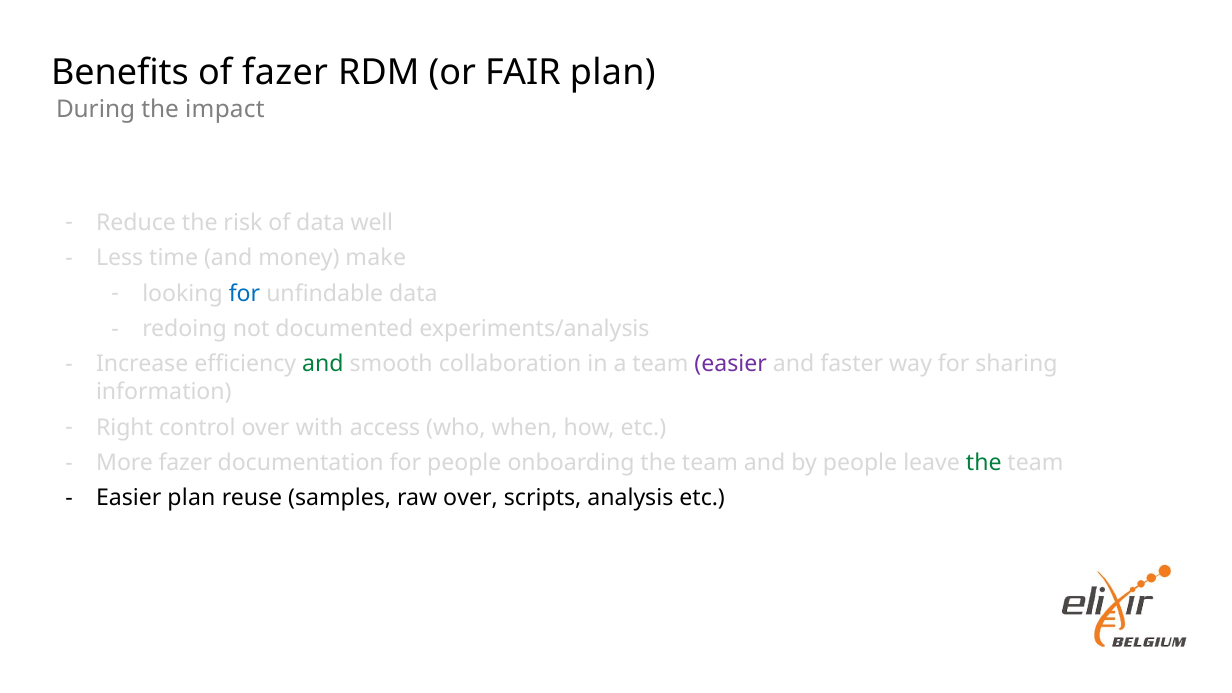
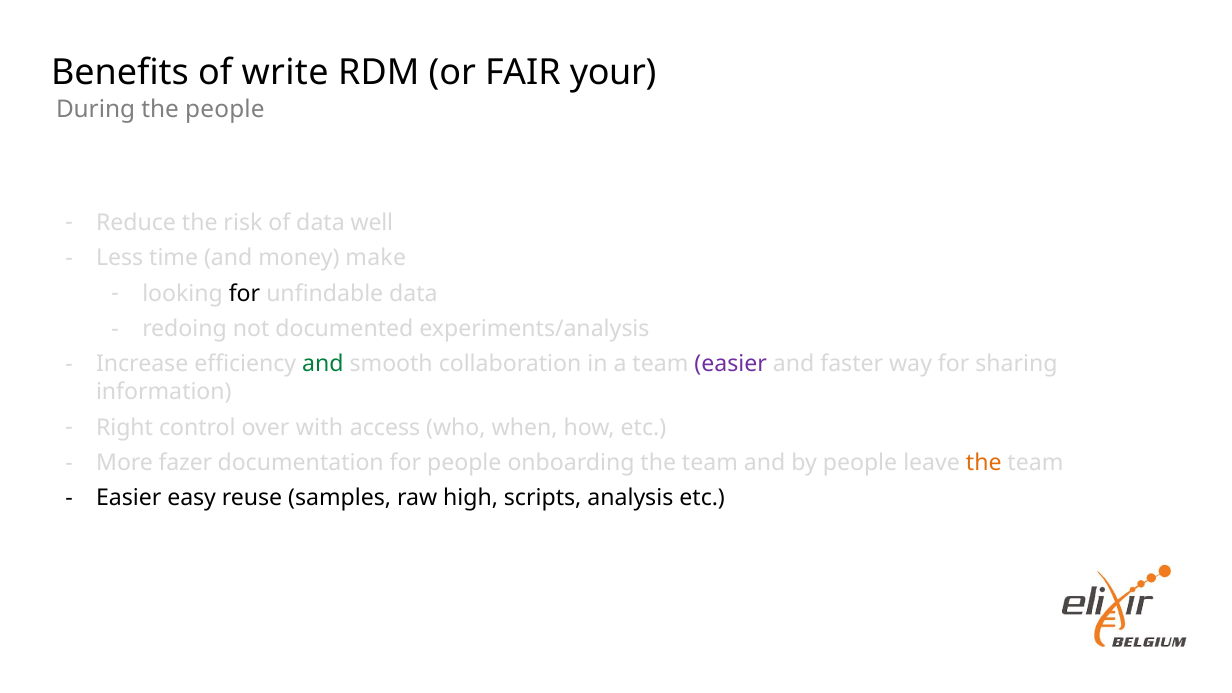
of fazer: fazer -> write (285, 73)
FAIR plan: plan -> your (613, 73)
the impact: impact -> people (225, 109)
for colour: blue -> black (245, 293)
the colour: green -> orange (984, 463)
Easier plan: plan -> easy (192, 498)
raw over: over -> high (471, 498)
